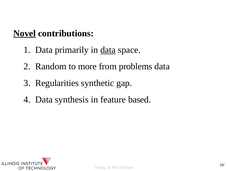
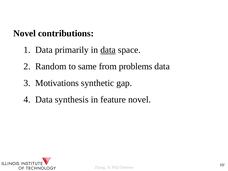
Novel underline: present -> none (25, 33)
more: more -> same (87, 66)
Regularities: Regularities -> Motivations (57, 83)
feature based: based -> novel (140, 100)
